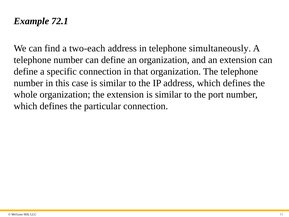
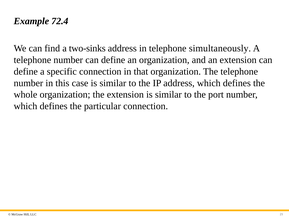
72.1: 72.1 -> 72.4 (60, 21)
two-each: two-each -> two-sinks (87, 48)
